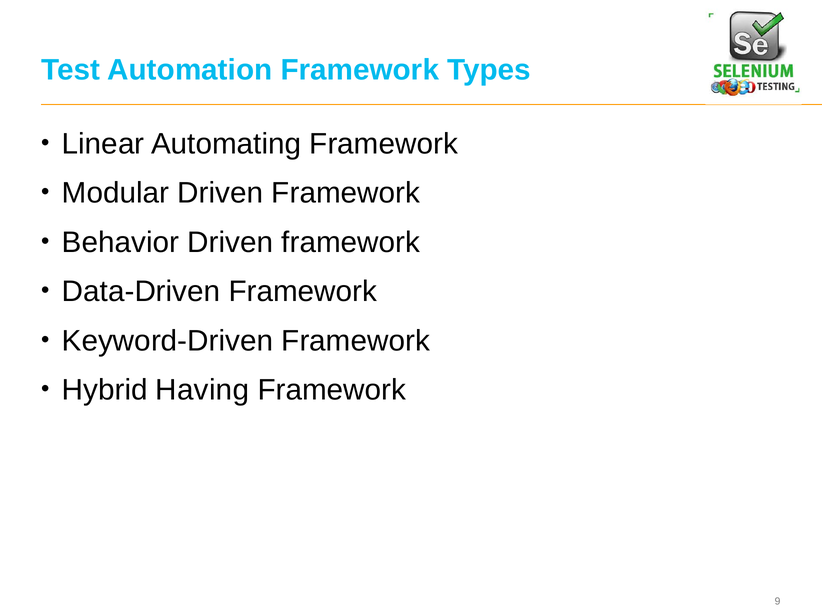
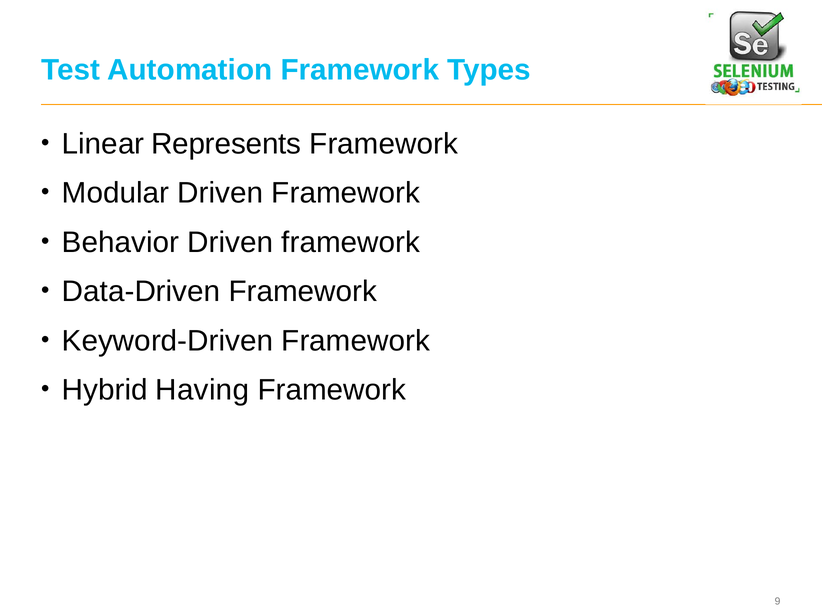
Automating: Automating -> Represents (226, 144)
